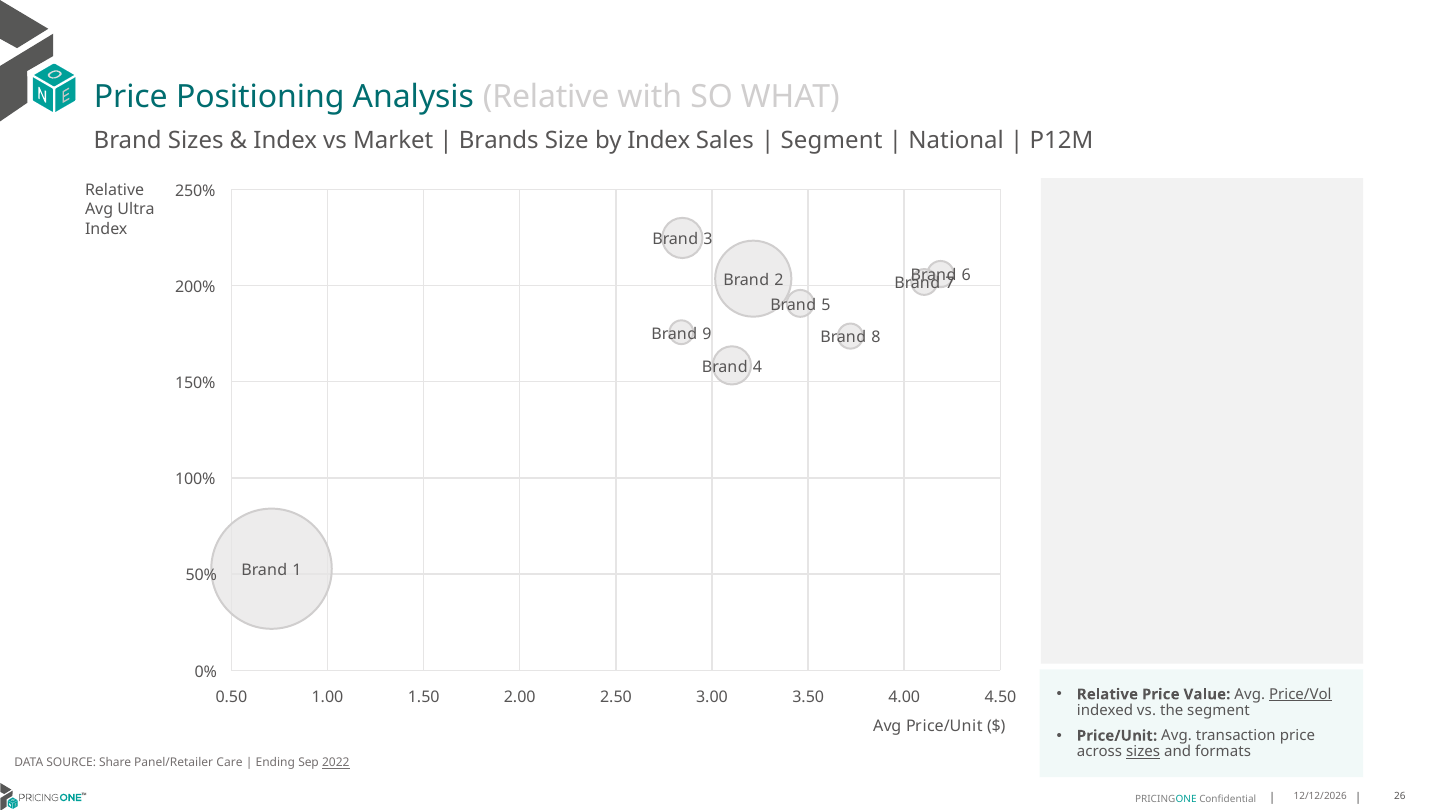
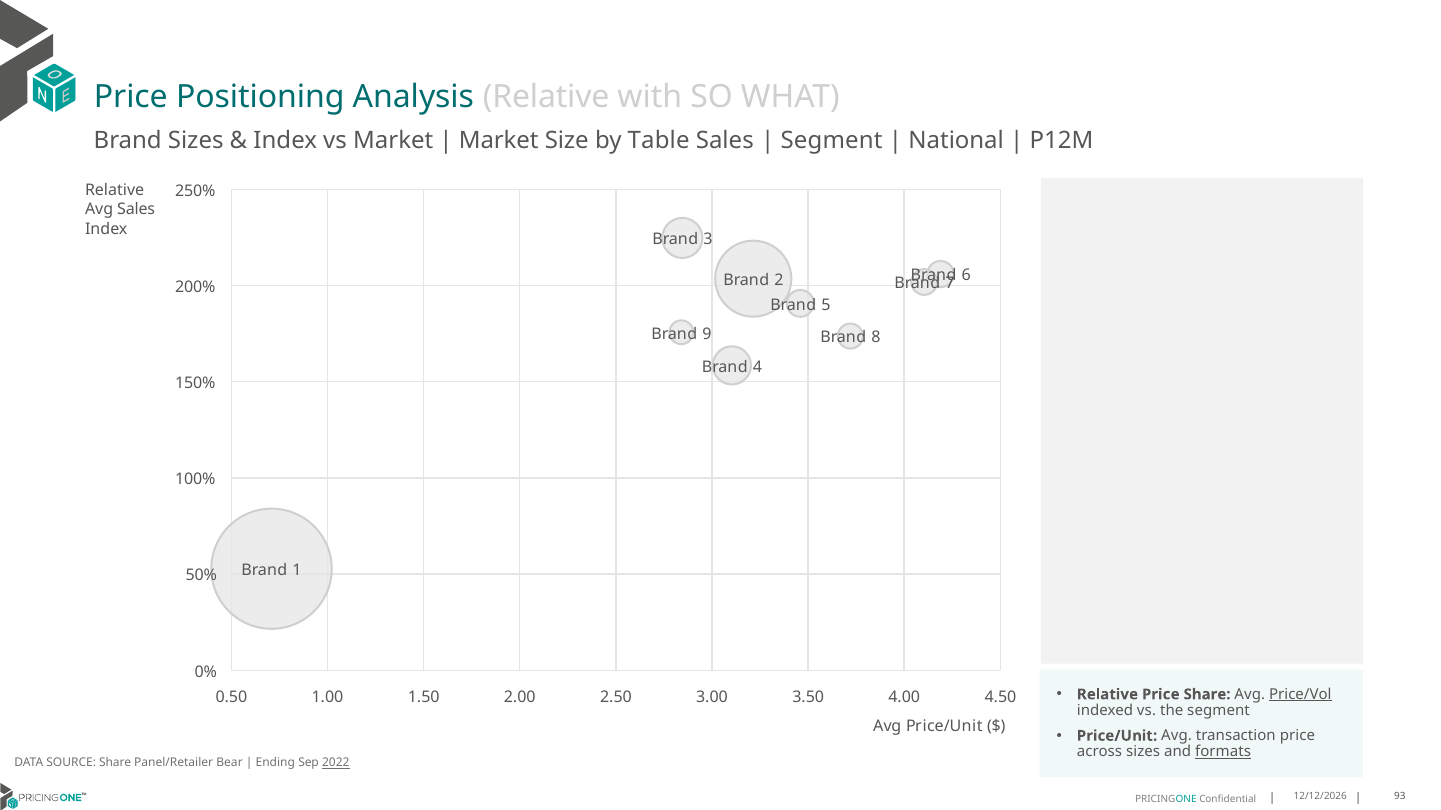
Brands: Brands -> Market (499, 140)
by Index: Index -> Table (659, 140)
Avg Ultra: Ultra -> Sales (136, 210)
Price Value: Value -> Share (1207, 695)
sizes underline: present -> none (1143, 753)
formats underline: none -> present (1223, 753)
Care: Care -> Bear (230, 763)
26: 26 -> 93 (1400, 797)
